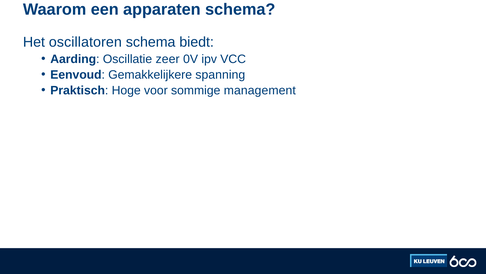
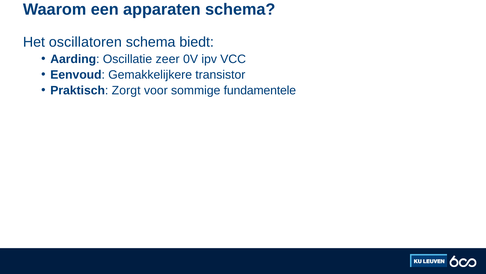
spanning: spanning -> transistor (220, 75)
Hoge: Hoge -> Zorgt (126, 90)
management: management -> fundamentele (260, 90)
